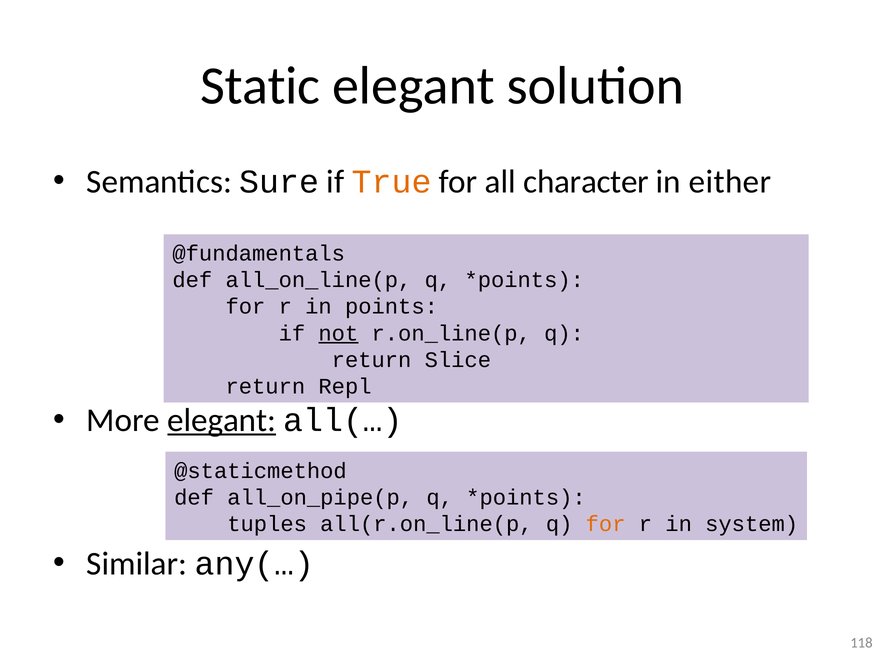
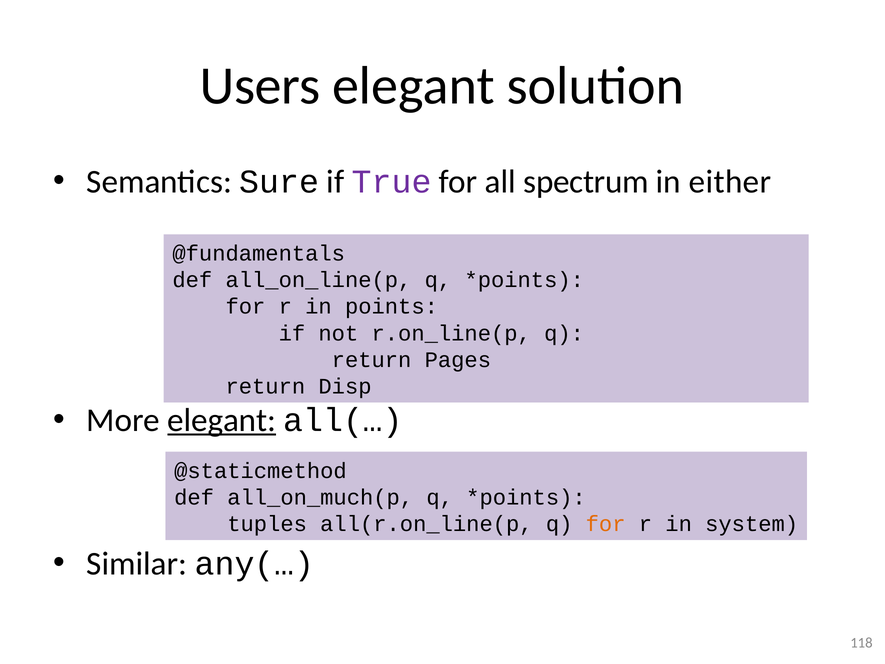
Static: Static -> Users (260, 86)
True colour: orange -> purple (392, 182)
character: character -> spectrum (586, 182)
not underline: present -> none (338, 333)
Slice: Slice -> Pages (458, 360)
Repl: Repl -> Disp (345, 386)
all_on_pipe(p: all_on_pipe(p -> all_on_much(p (320, 497)
